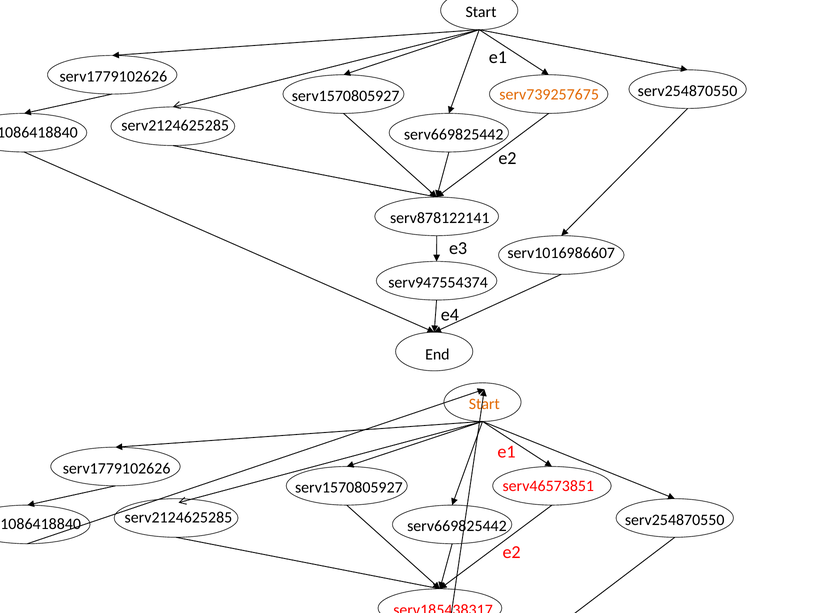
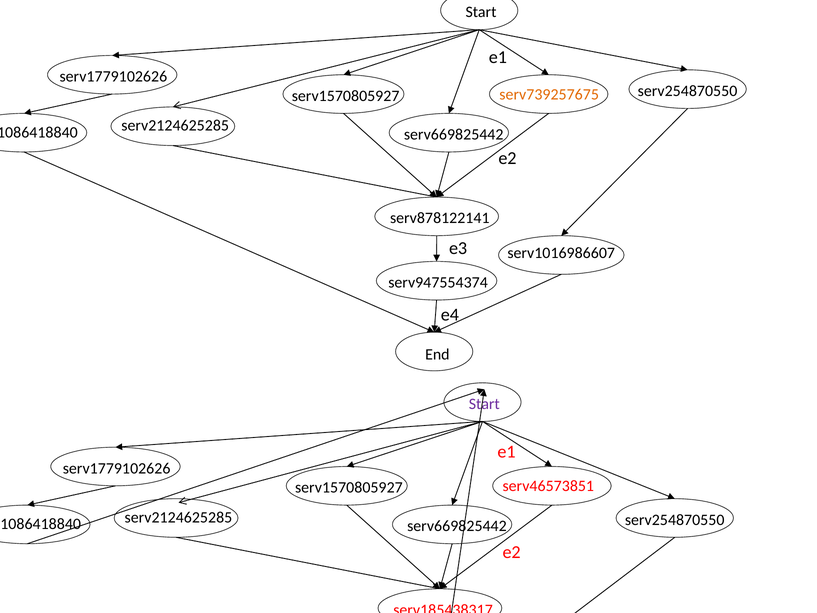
Start colour: orange -> purple (484, 404)
